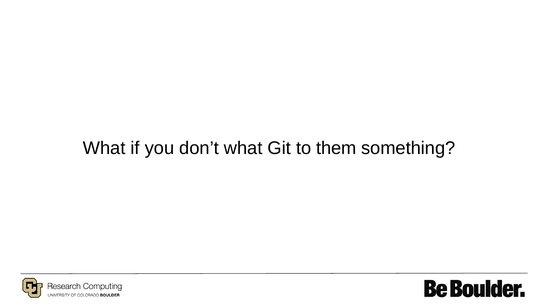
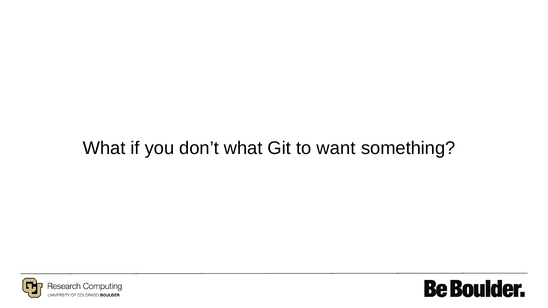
them: them -> want (336, 148)
